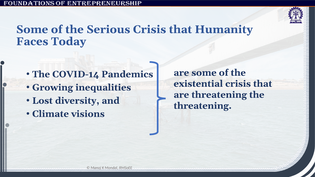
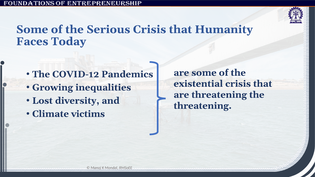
COVID-14: COVID-14 -> COVID-12 (76, 74)
visions: visions -> victims (88, 114)
